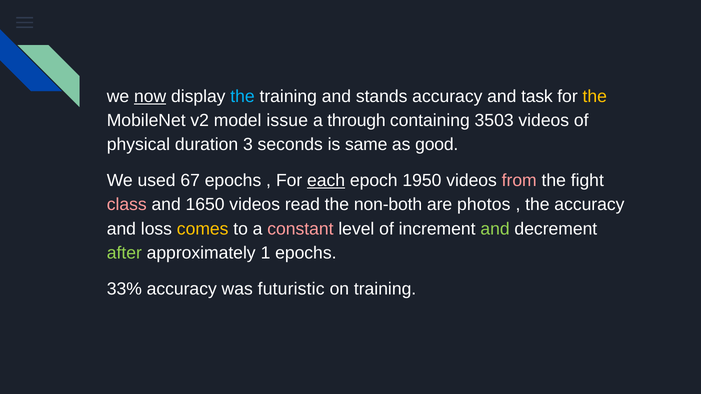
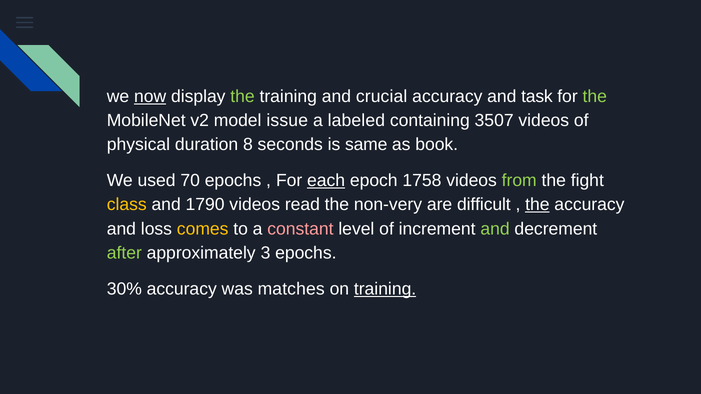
the colour: light blue -> light green (243, 96)
stands: stands -> crucial (382, 96)
the colour: yellow -> light green (595, 96)
through: through -> labeled (356, 121)
3503: 3503 -> 3507 (494, 121)
3: 3 -> 8 (248, 145)
good: good -> book (437, 145)
67: 67 -> 70 (190, 181)
1950: 1950 -> 1758 (422, 181)
from colour: pink -> light green (519, 181)
class colour: pink -> yellow (127, 205)
1650: 1650 -> 1790 (205, 205)
non-both: non-both -> non-very (388, 205)
photos: photos -> difficult (484, 205)
the underline: none -> present (537, 205)
1: 1 -> 3 (266, 253)
33%: 33% -> 30% (124, 289)
futuristic: futuristic -> matches (291, 289)
training underline: none -> present (385, 289)
